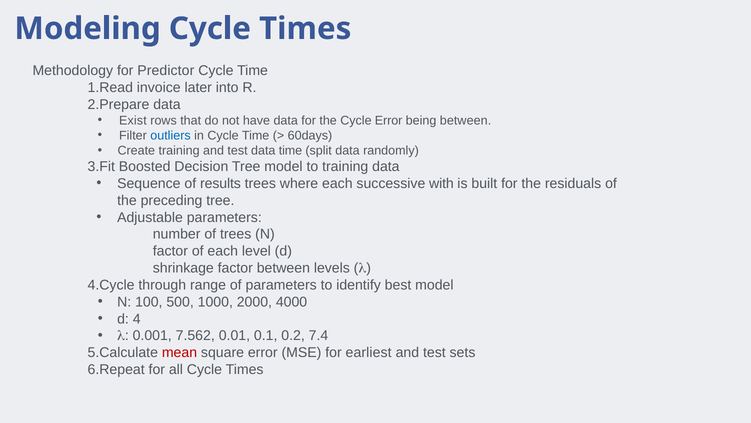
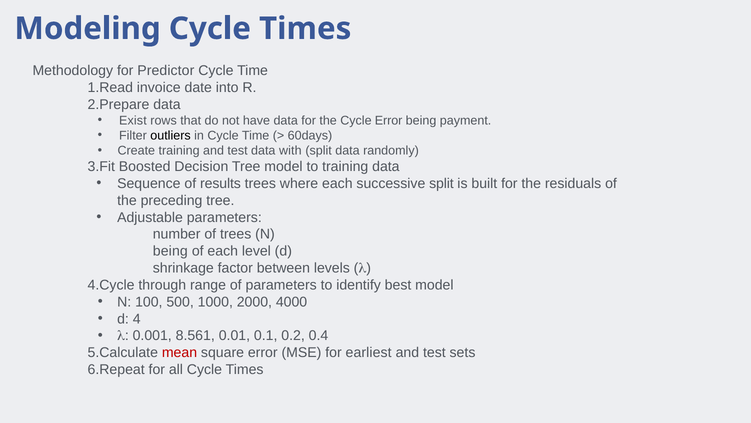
later: later -> date (198, 88)
being between: between -> payment (466, 120)
outliers colour: blue -> black (171, 135)
data time: time -> with (290, 150)
successive with: with -> split (441, 183)
factor: factor -> being (170, 251)
7.562: 7.562 -> 8.561 (195, 335)
7.4: 7.4 -> 0.4 (319, 335)
